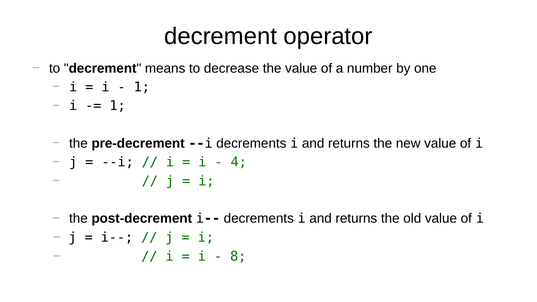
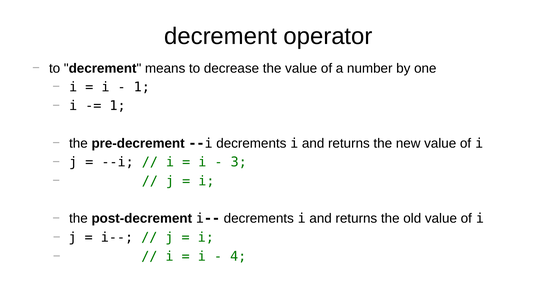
4: 4 -> 3 (239, 162)
8: 8 -> 4 (238, 257)
